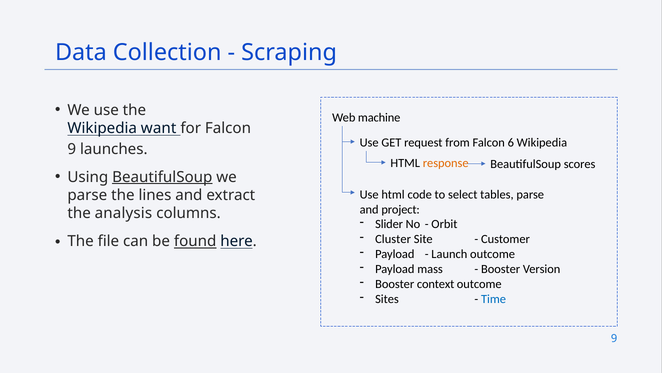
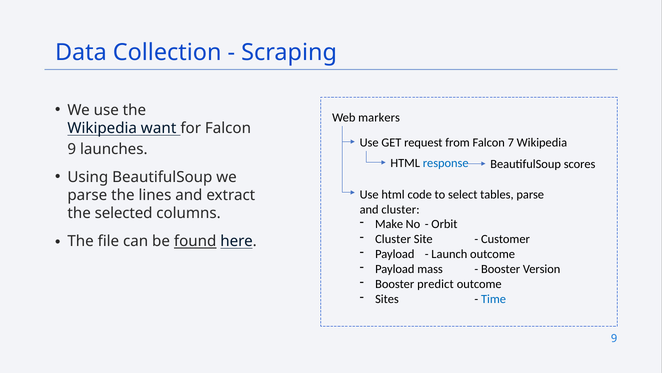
machine: machine -> markers (379, 117)
6: 6 -> 7 (511, 142)
response colour: orange -> blue (446, 163)
BeautifulSoup underline: present -> none (162, 177)
and project: project -> cluster (400, 209)
analysis: analysis -> selected (124, 213)
Slider: Slider -> Make (389, 224)
context: context -> predict (435, 284)
